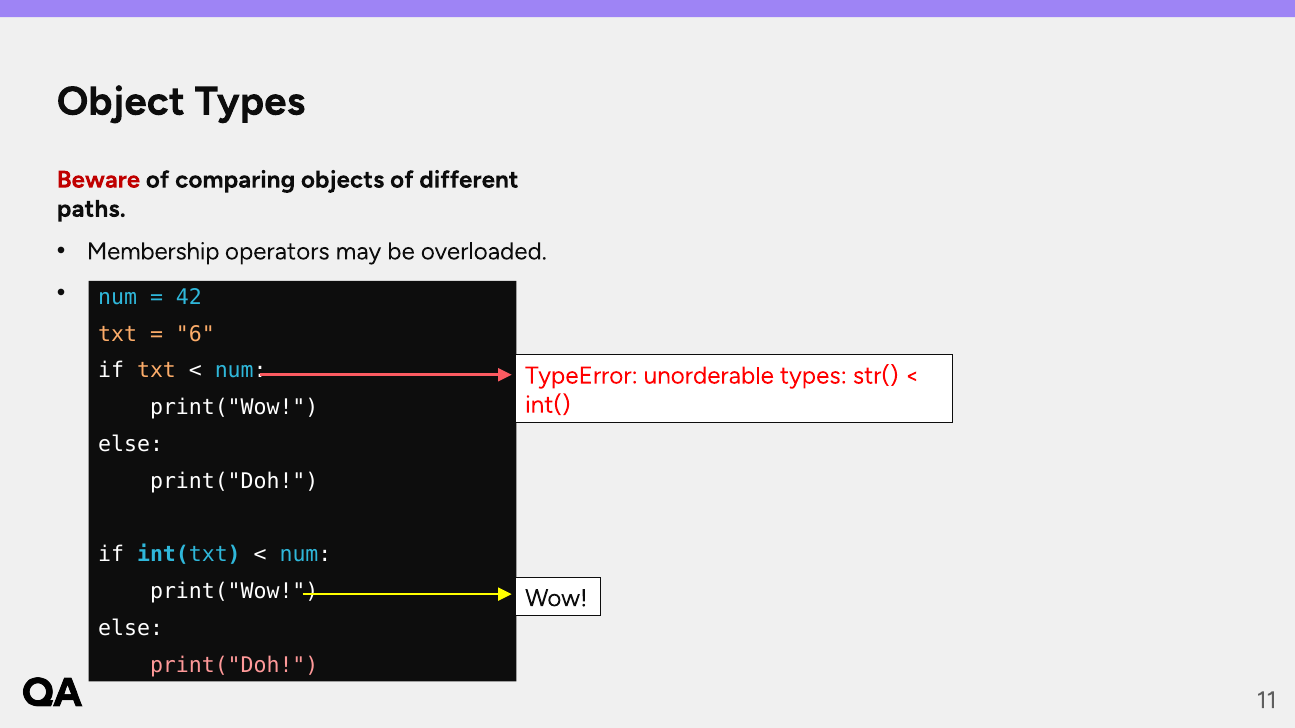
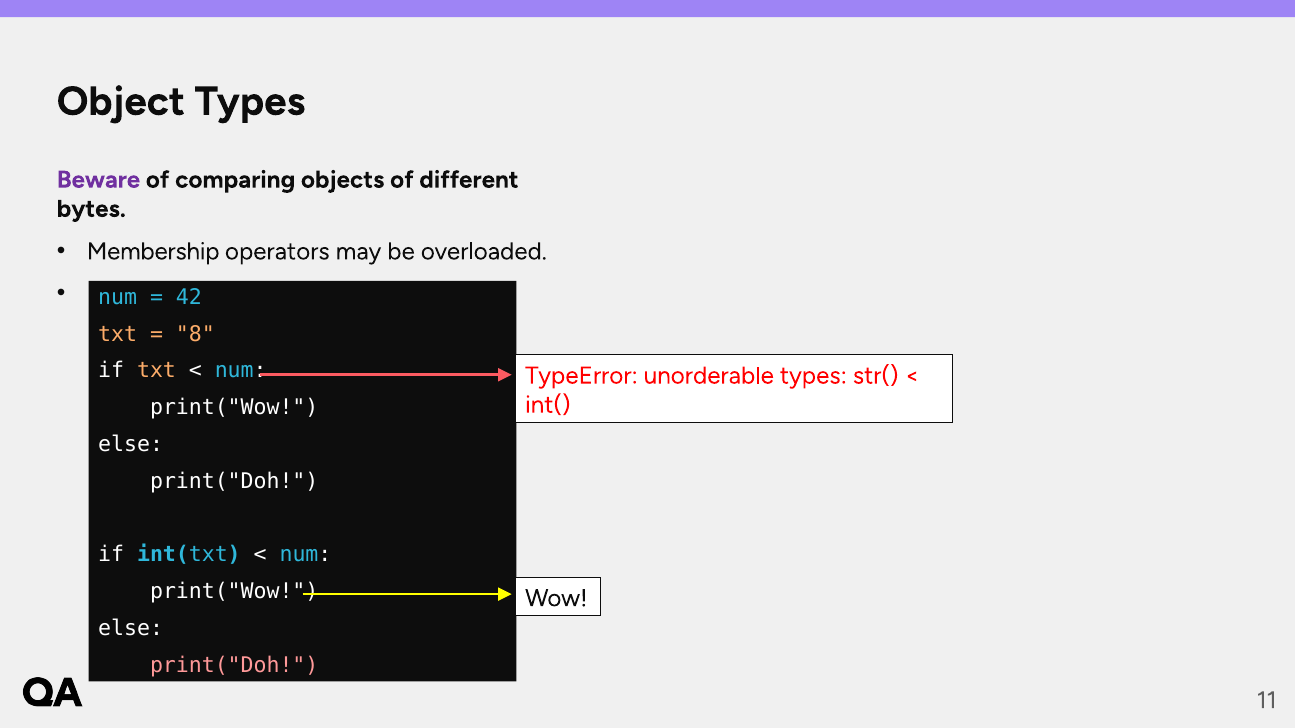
Beware colour: red -> purple (99, 180)
paths: paths -> bytes (91, 209)
6: 6 -> 8 (195, 334)
